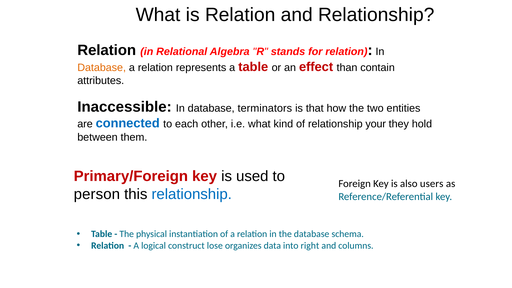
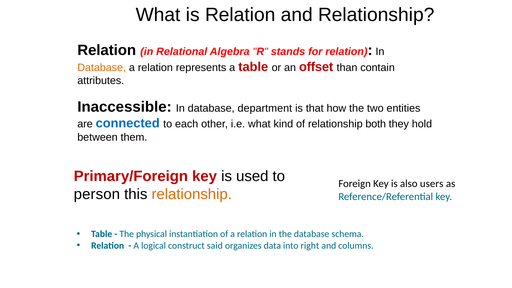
effect: effect -> offset (316, 67)
terminators: terminators -> department (265, 108)
your: your -> both (376, 124)
relationship colour: blue -> orange (192, 194)
lose: lose -> said (215, 246)
